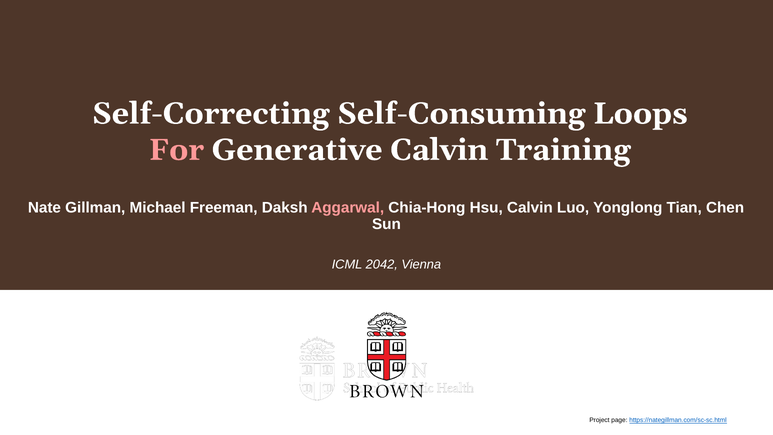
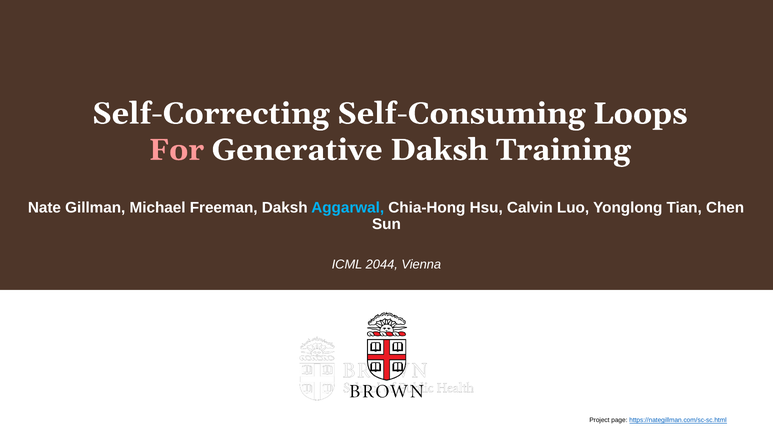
Generative Calvin: Calvin -> Daksh (439, 150)
Aggarwal colour: pink -> light blue (348, 207)
2042: 2042 -> 2044 (382, 265)
